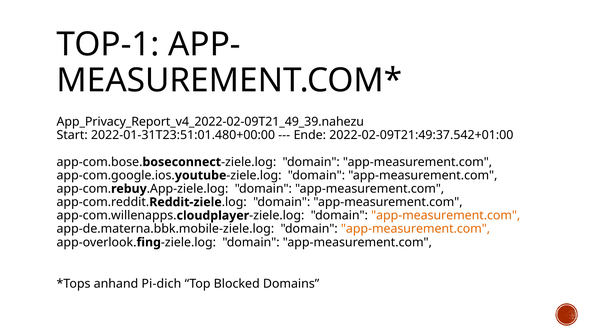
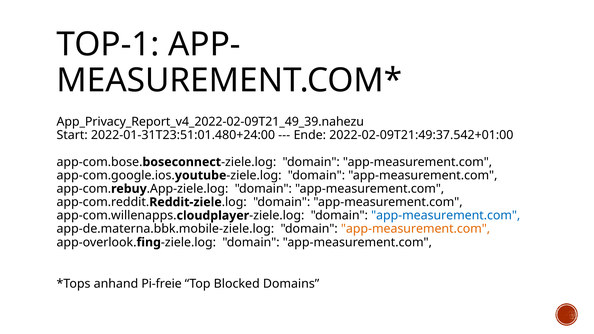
2022-01-31T23:51:01.480+00:00: 2022-01-31T23:51:01.480+00:00 -> 2022-01-31T23:51:01.480+24:00 (183, 135)
app-measurement.com colour: orange -> blue (446, 216)
Pi-dich: Pi-dich -> Pi-freie (162, 284)
